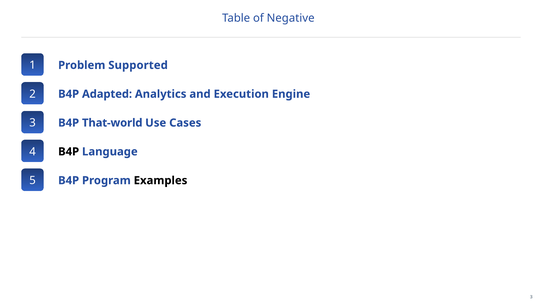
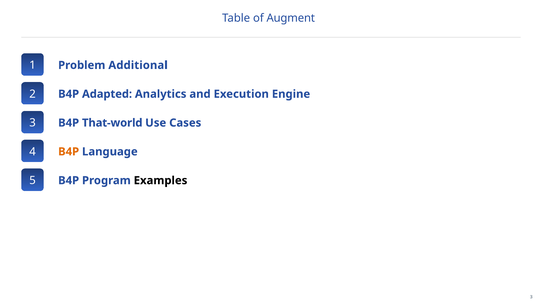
Negative: Negative -> Augment (291, 18)
Supported: Supported -> Additional (138, 65)
B4P colour: black -> orange (69, 152)
